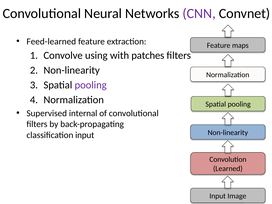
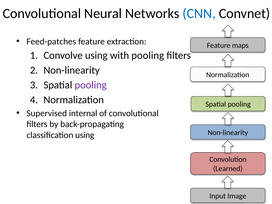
CNN colour: purple -> blue (199, 13)
Feed-learned: Feed-learned -> Feed-patches (51, 41)
with patches: patches -> pooling (148, 55)
classification input: input -> using (85, 135)
